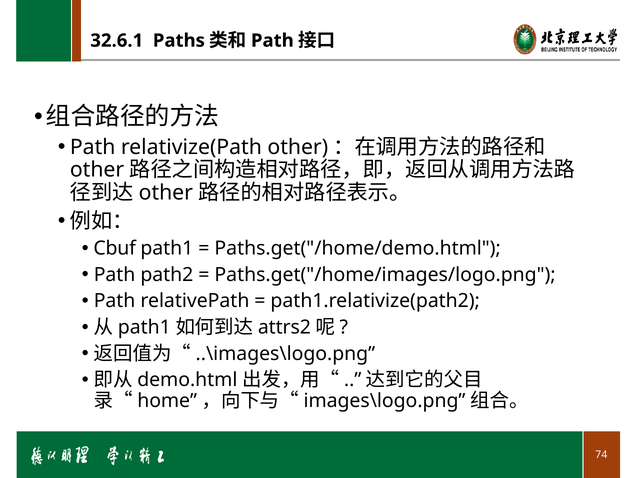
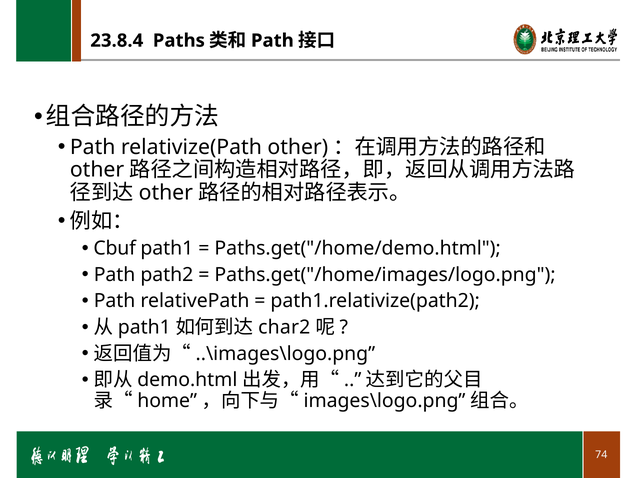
32.6.1: 32.6.1 -> 23.8.4 (117, 41)
attrs2: attrs2 -> char2 (284, 327)
